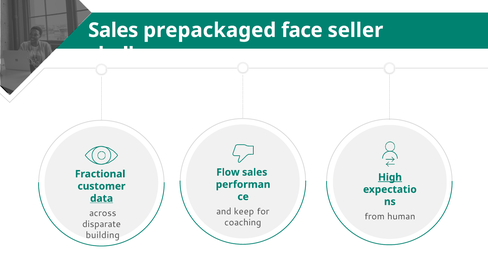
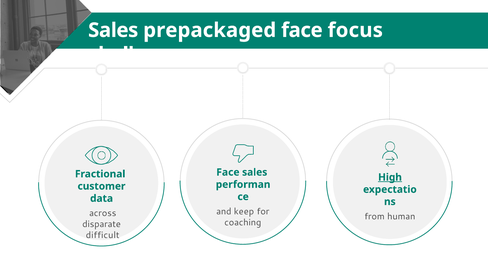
seller: seller -> focus (355, 30)
Flow: Flow -> Face (228, 172)
data underline: present -> none (102, 198)
building: building -> difficult (103, 235)
